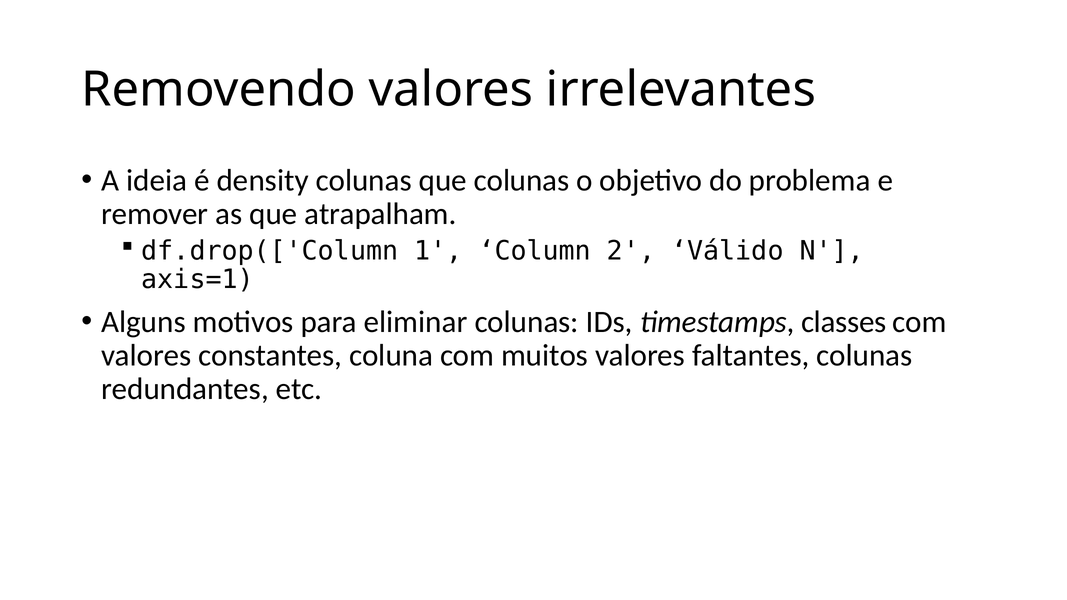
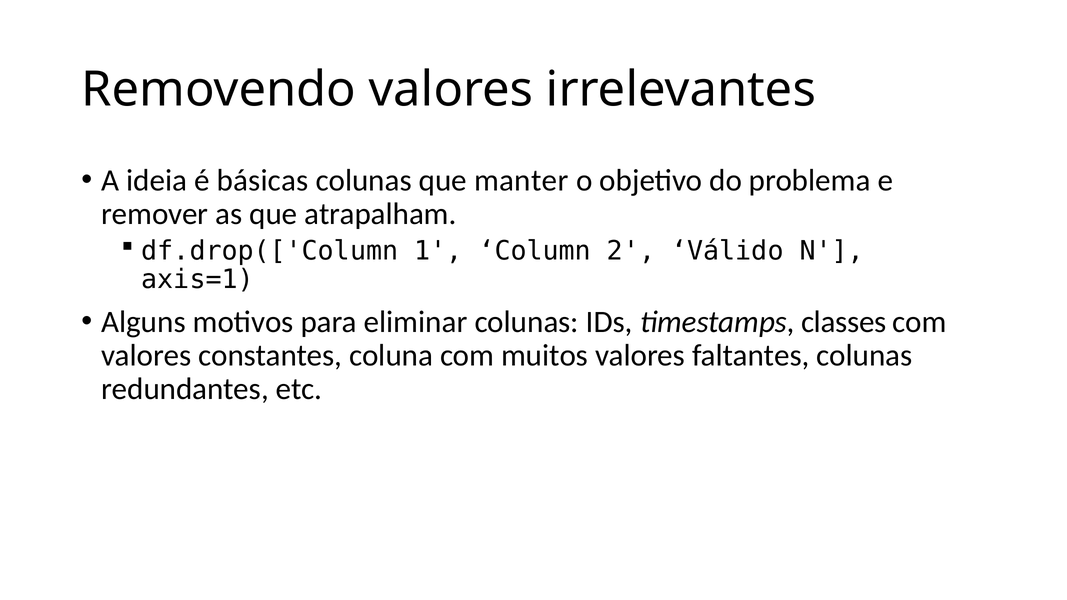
density: density -> básicas (263, 180)
que colunas: colunas -> manter (521, 180)
